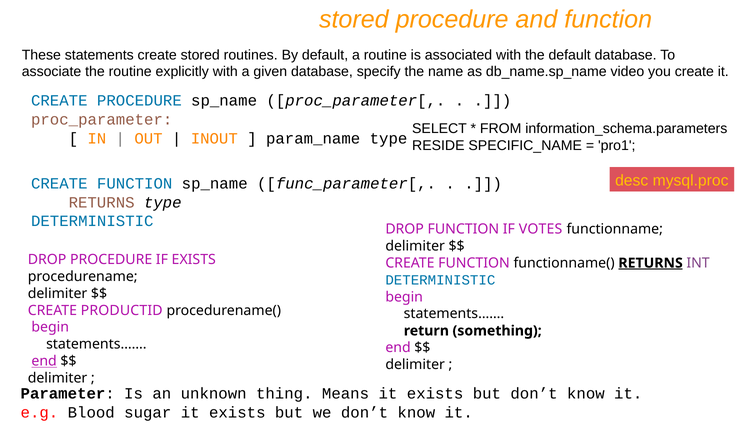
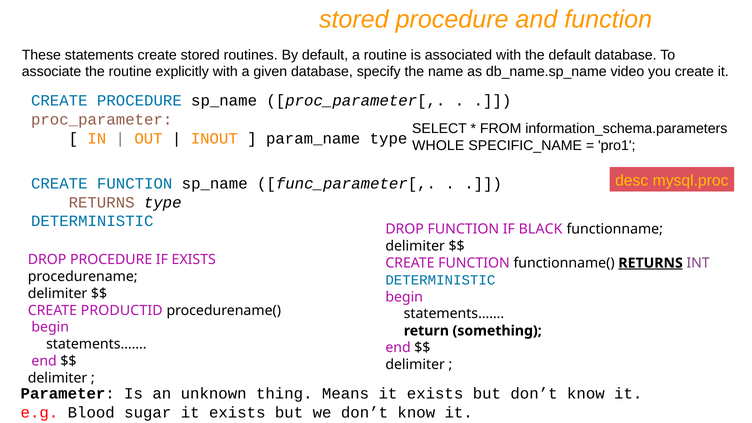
RESIDE: RESIDE -> WHOLE (438, 146)
VOTES: VOTES -> BLACK (541, 229)
end underline: present -> none (44, 361)
